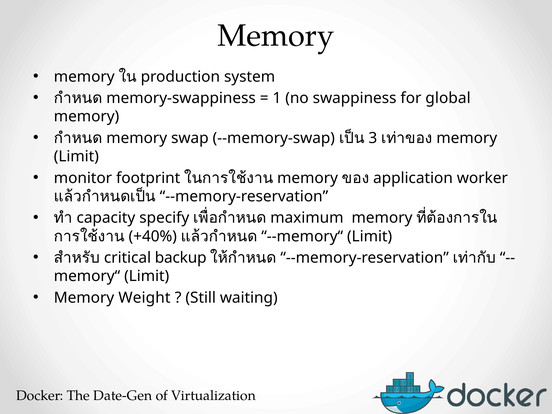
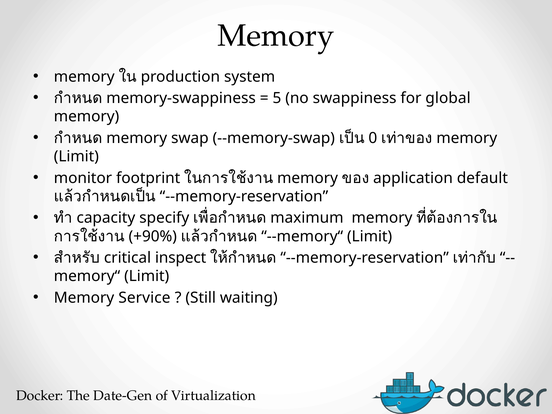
1: 1 -> 5 (277, 98)
3: 3 -> 0 (373, 138)
worker: worker -> default (482, 178)
+40%: +40% -> +90% (153, 236)
backup: backup -> inspect (181, 258)
Weight: Weight -> Service (144, 298)
